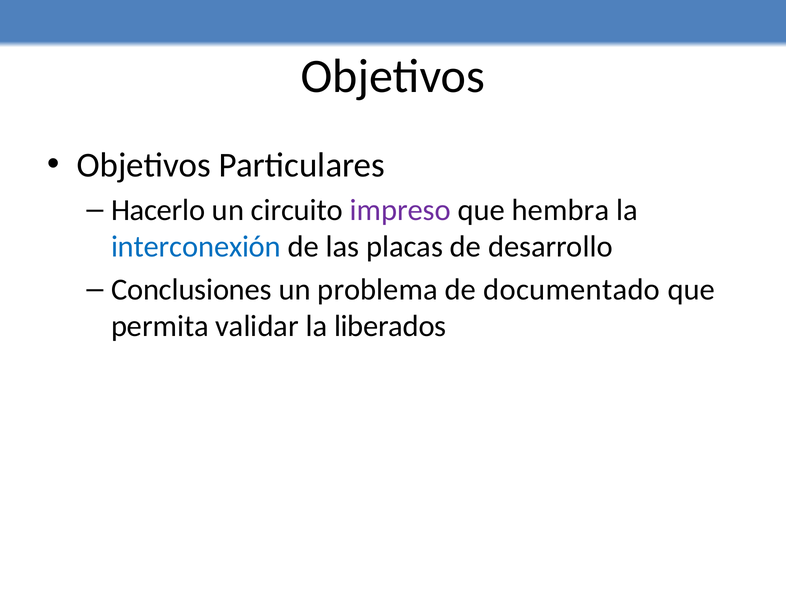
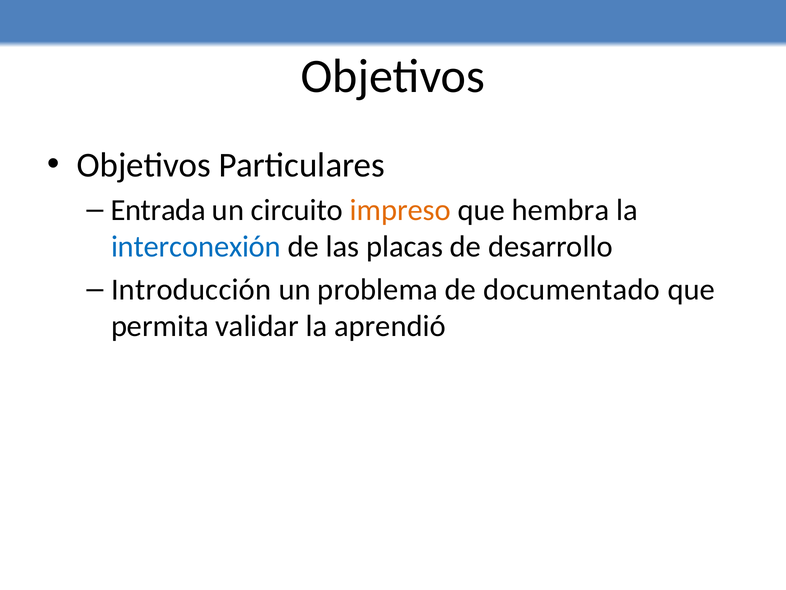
Hacerlo: Hacerlo -> Entrada (158, 210)
impreso colour: purple -> orange (400, 210)
Conclusiones: Conclusiones -> Introducción (191, 289)
liberados: liberados -> aprendió (390, 326)
